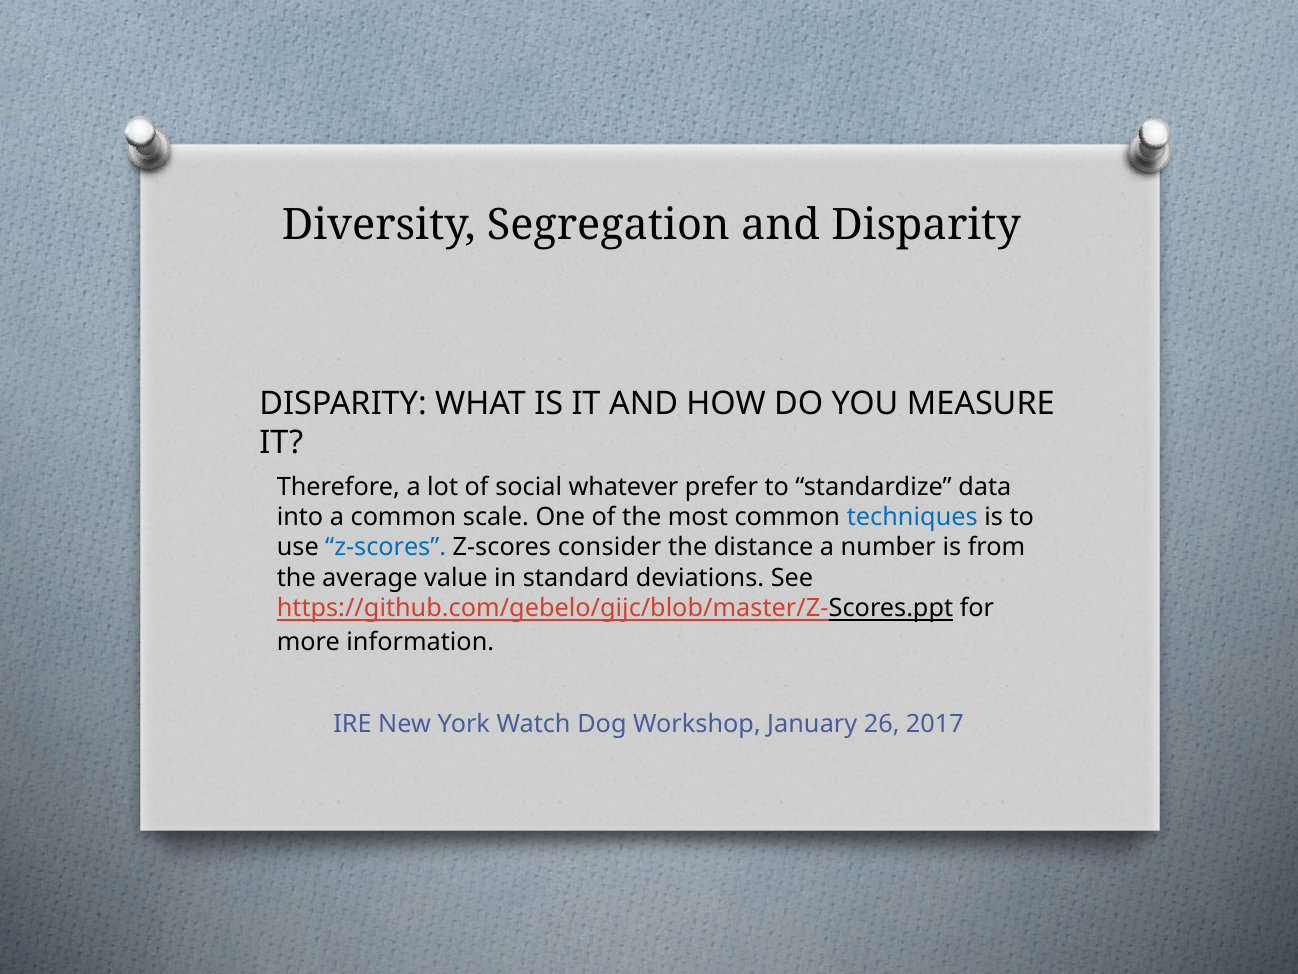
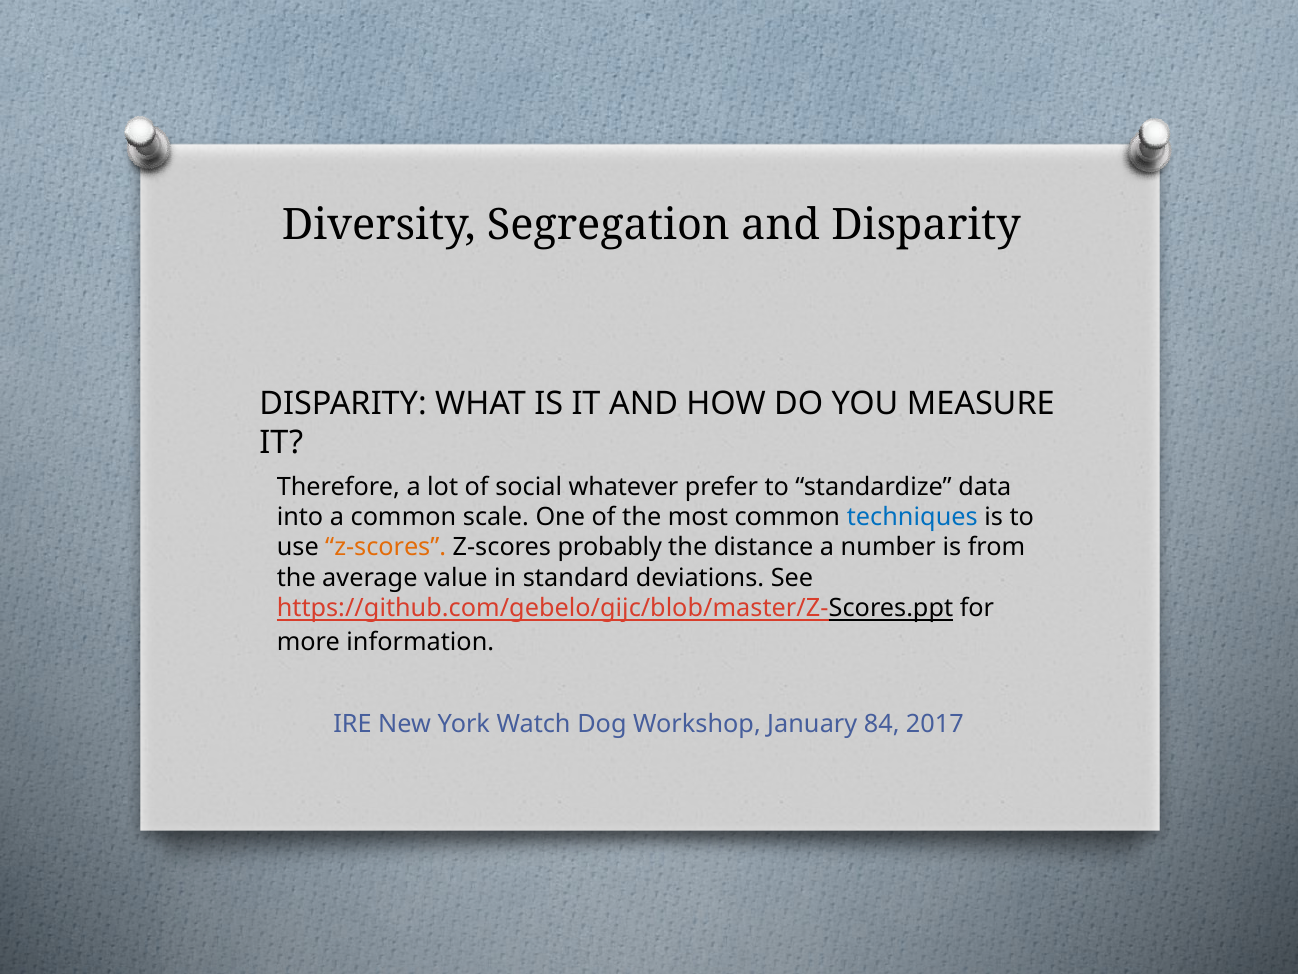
z-scores colour: blue -> orange (386, 547)
consider: consider -> probably (610, 547)
26: 26 -> 84 (882, 724)
